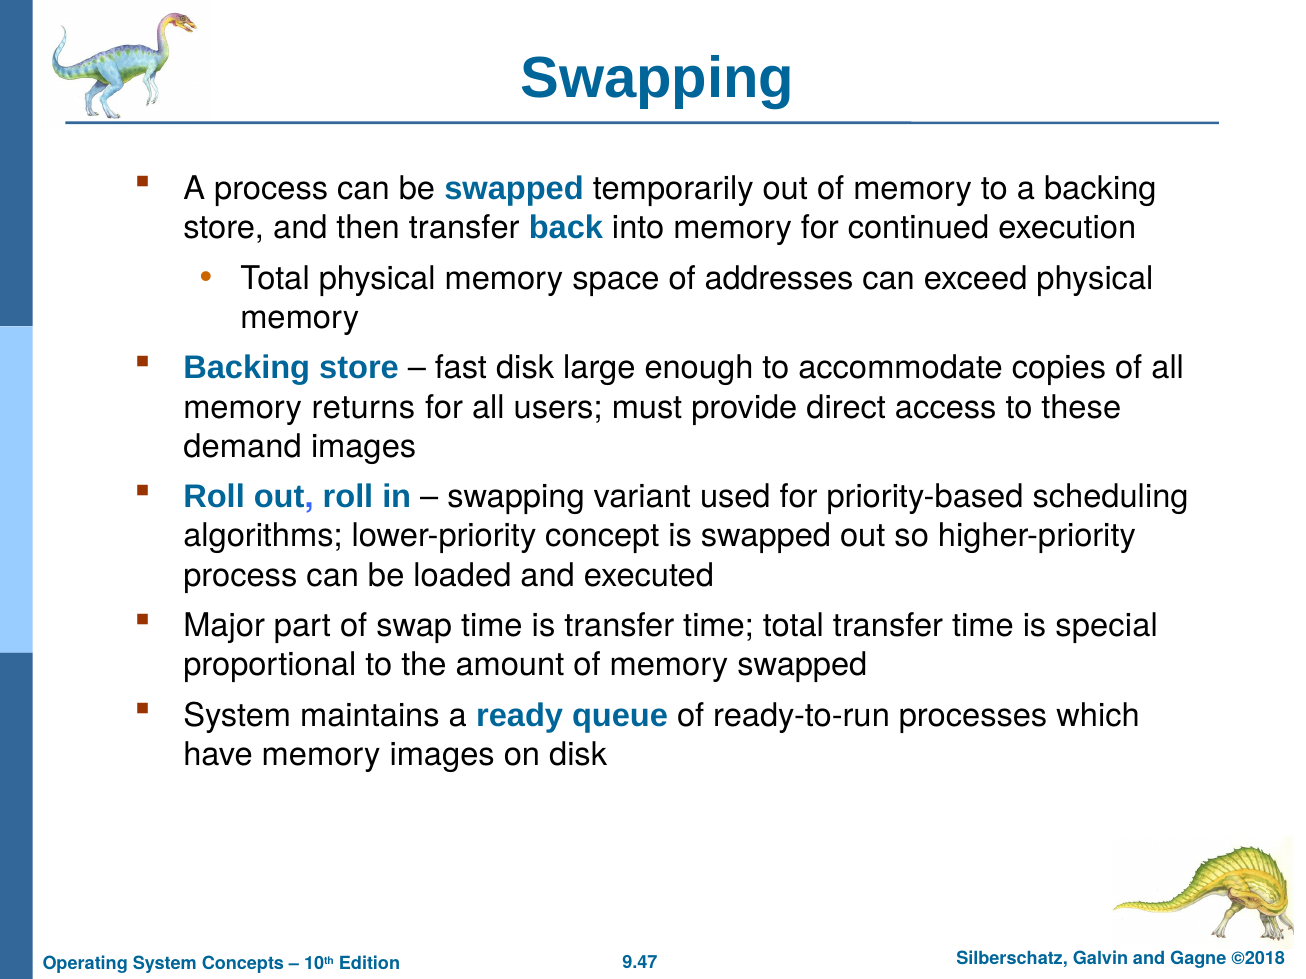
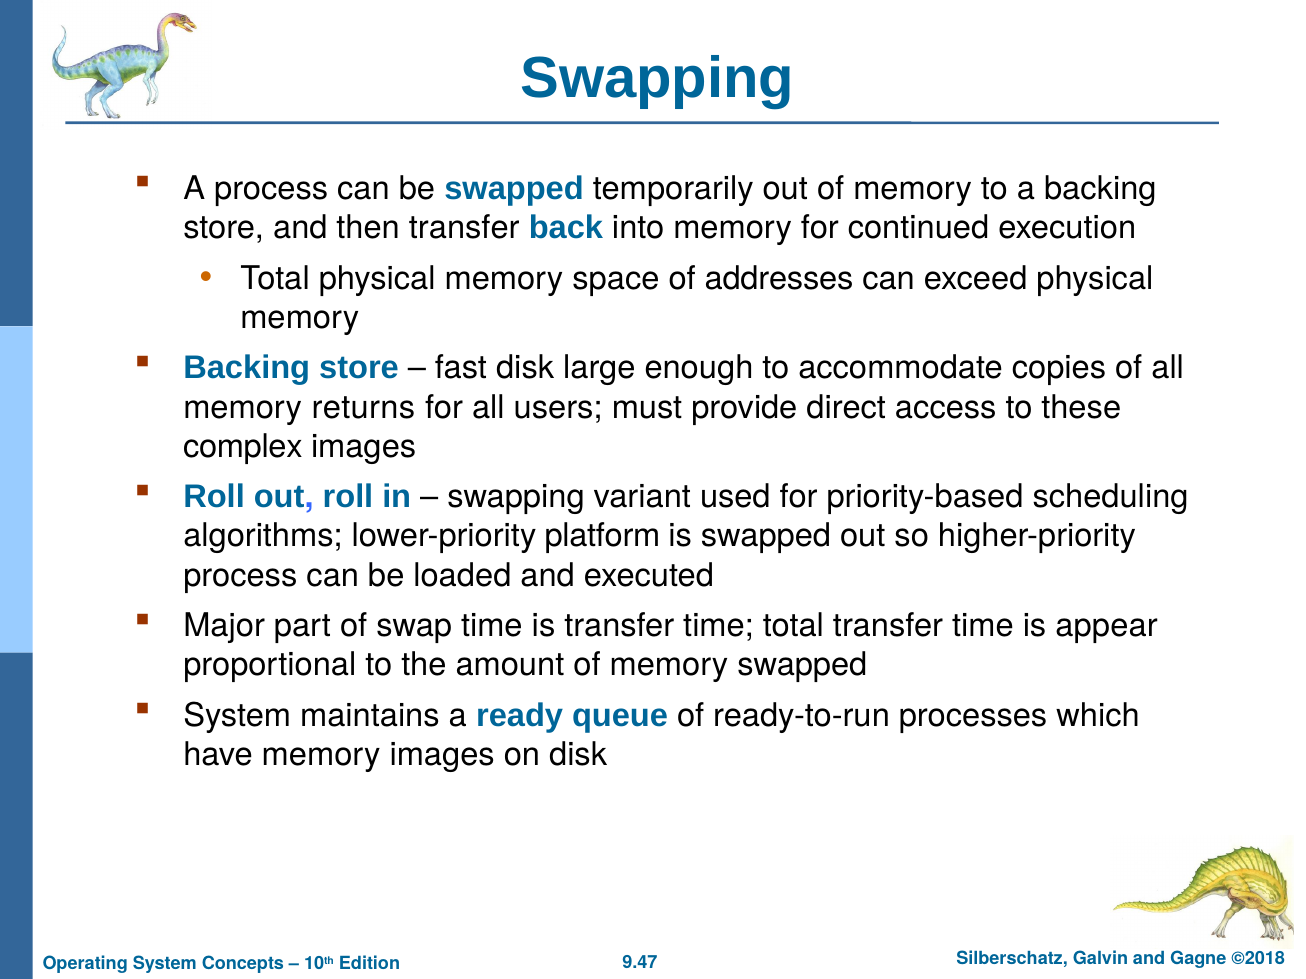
demand: demand -> complex (243, 447)
concept: concept -> platform (602, 536)
special: special -> appear (1107, 626)
